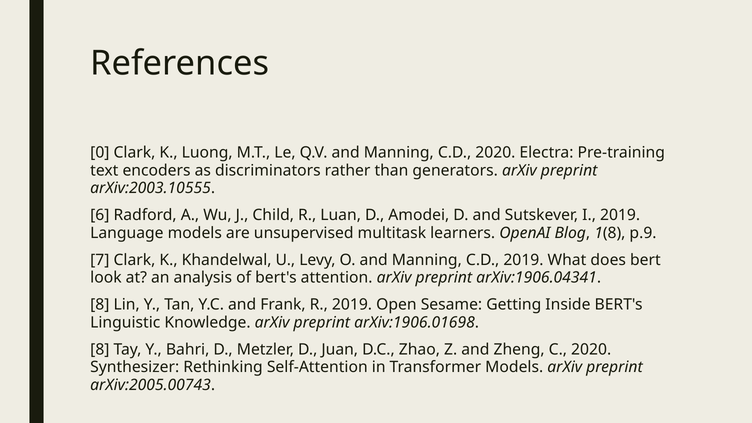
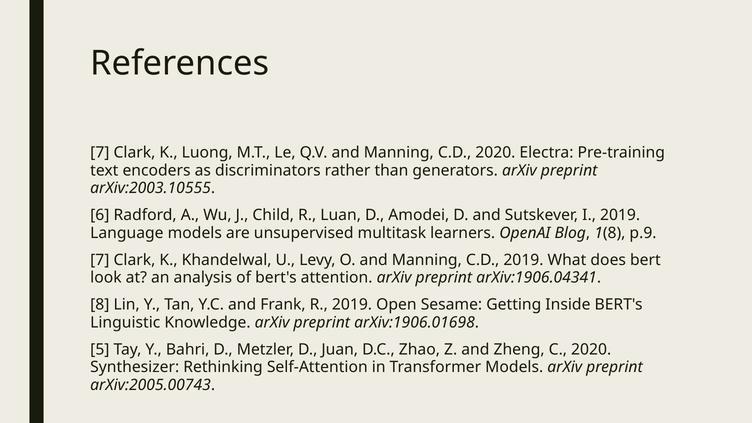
0: 0 -> 7 (100, 153)
8: 8 -> 5 (100, 350)
